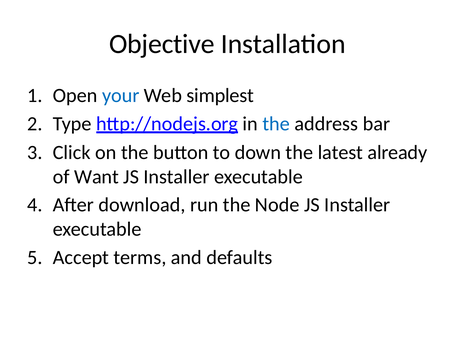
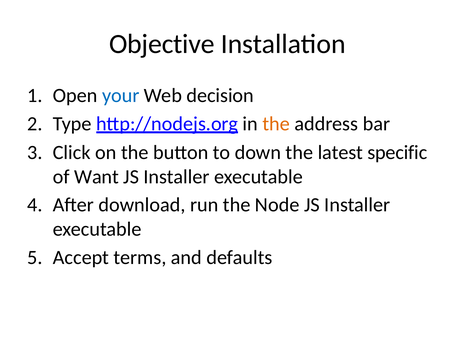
simplest: simplest -> decision (220, 95)
the colour: blue -> orange (276, 124)
already: already -> specific (397, 153)
